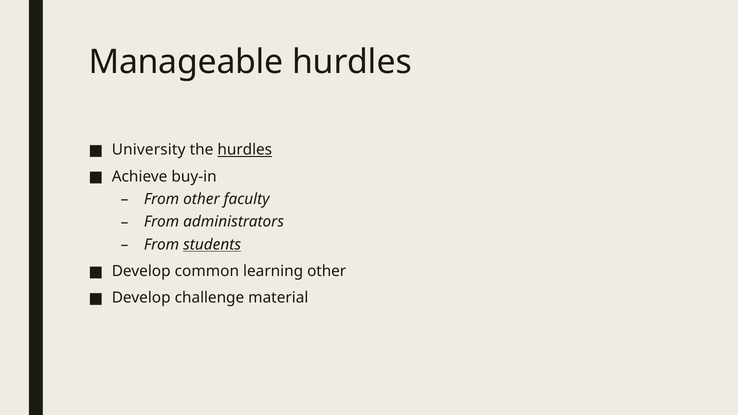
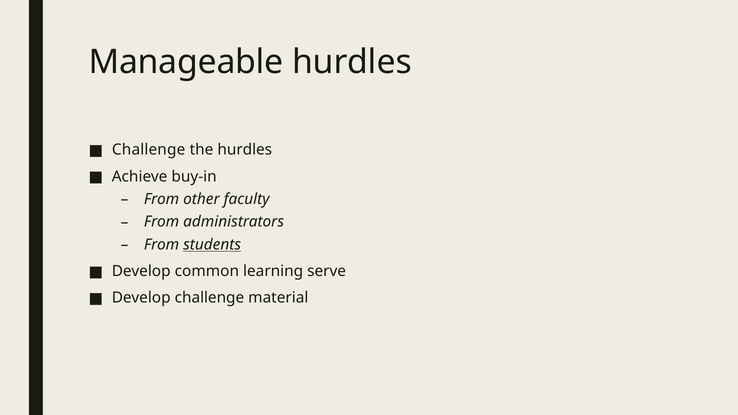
University: University -> Challenge (149, 150)
hurdles underline: present -> none (245, 150)
learning other: other -> serve (327, 271)
